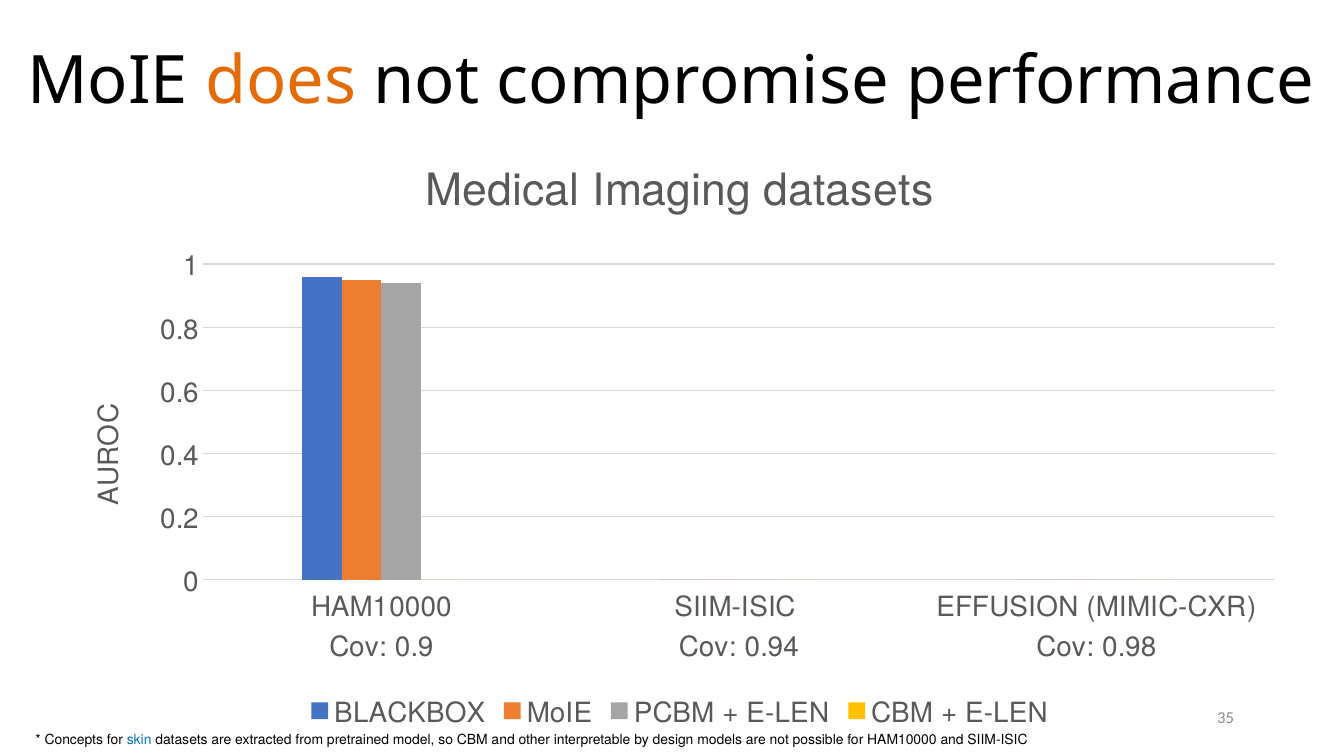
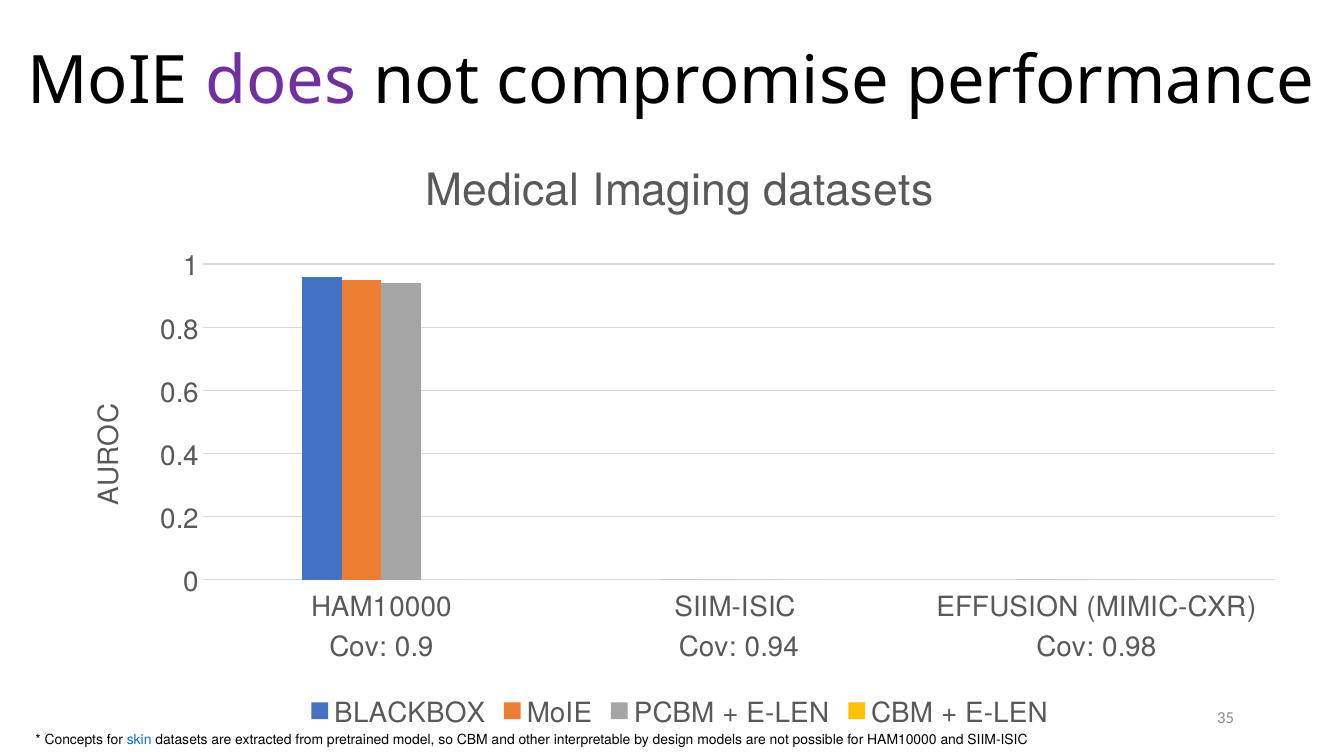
does colour: orange -> purple (281, 81)
